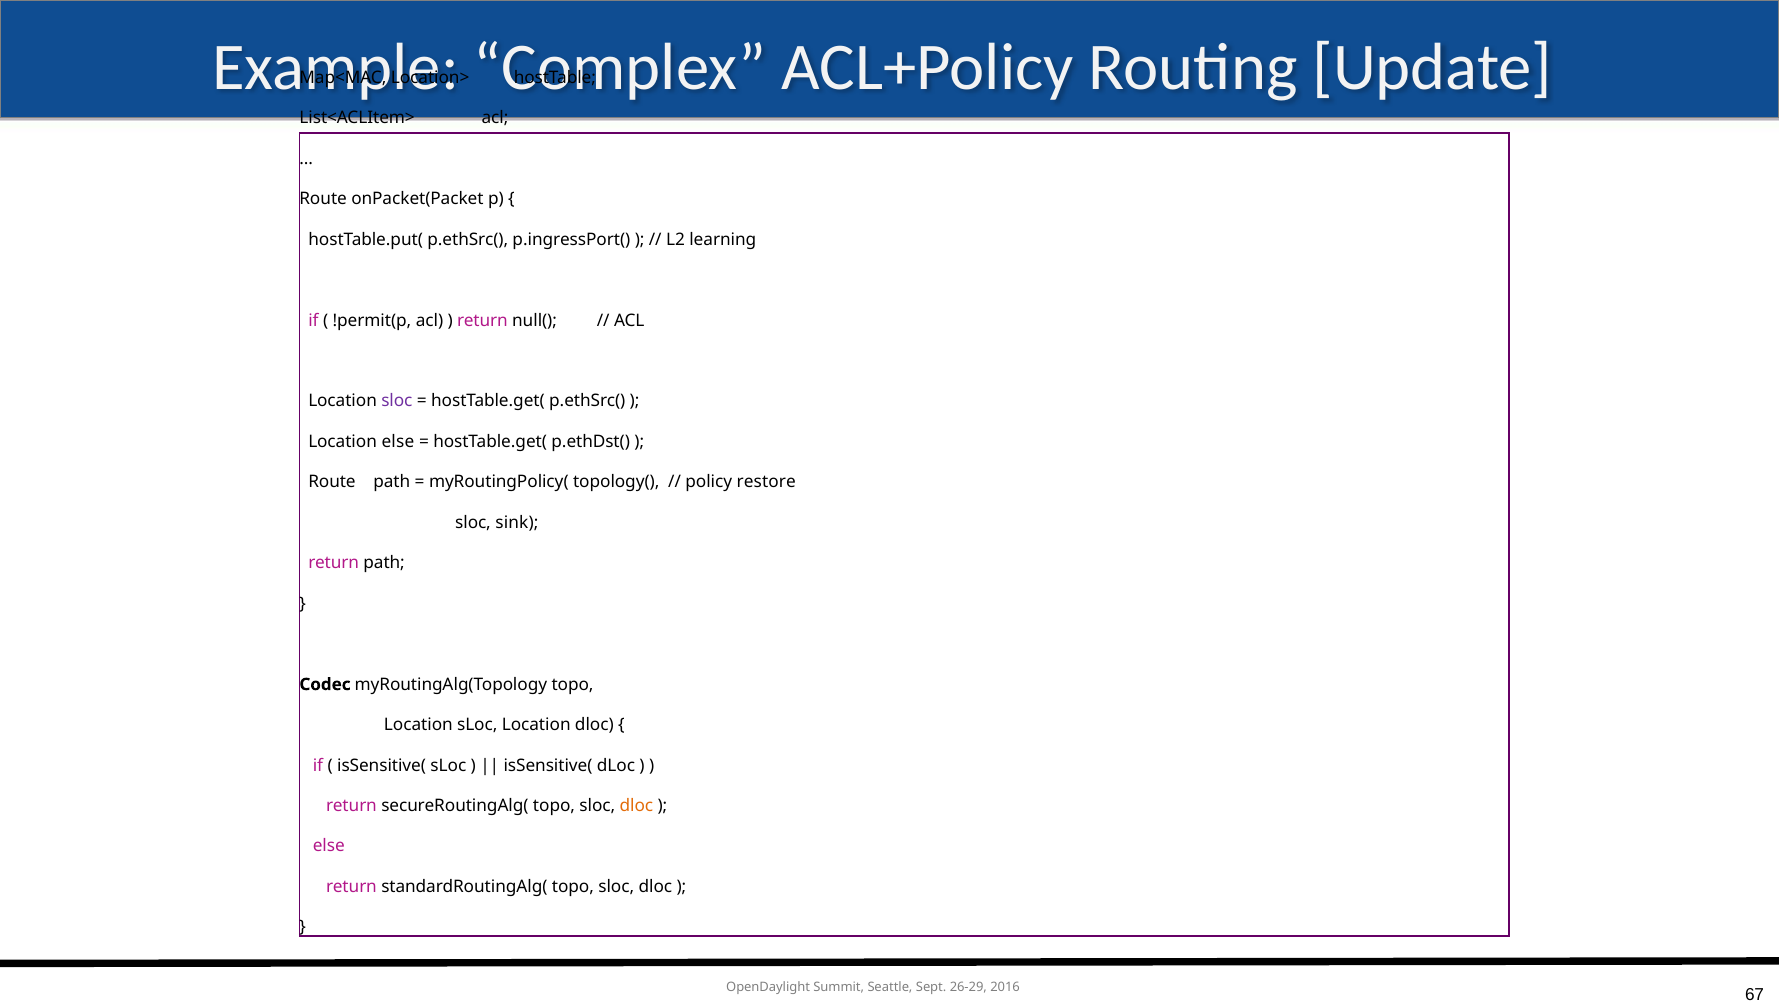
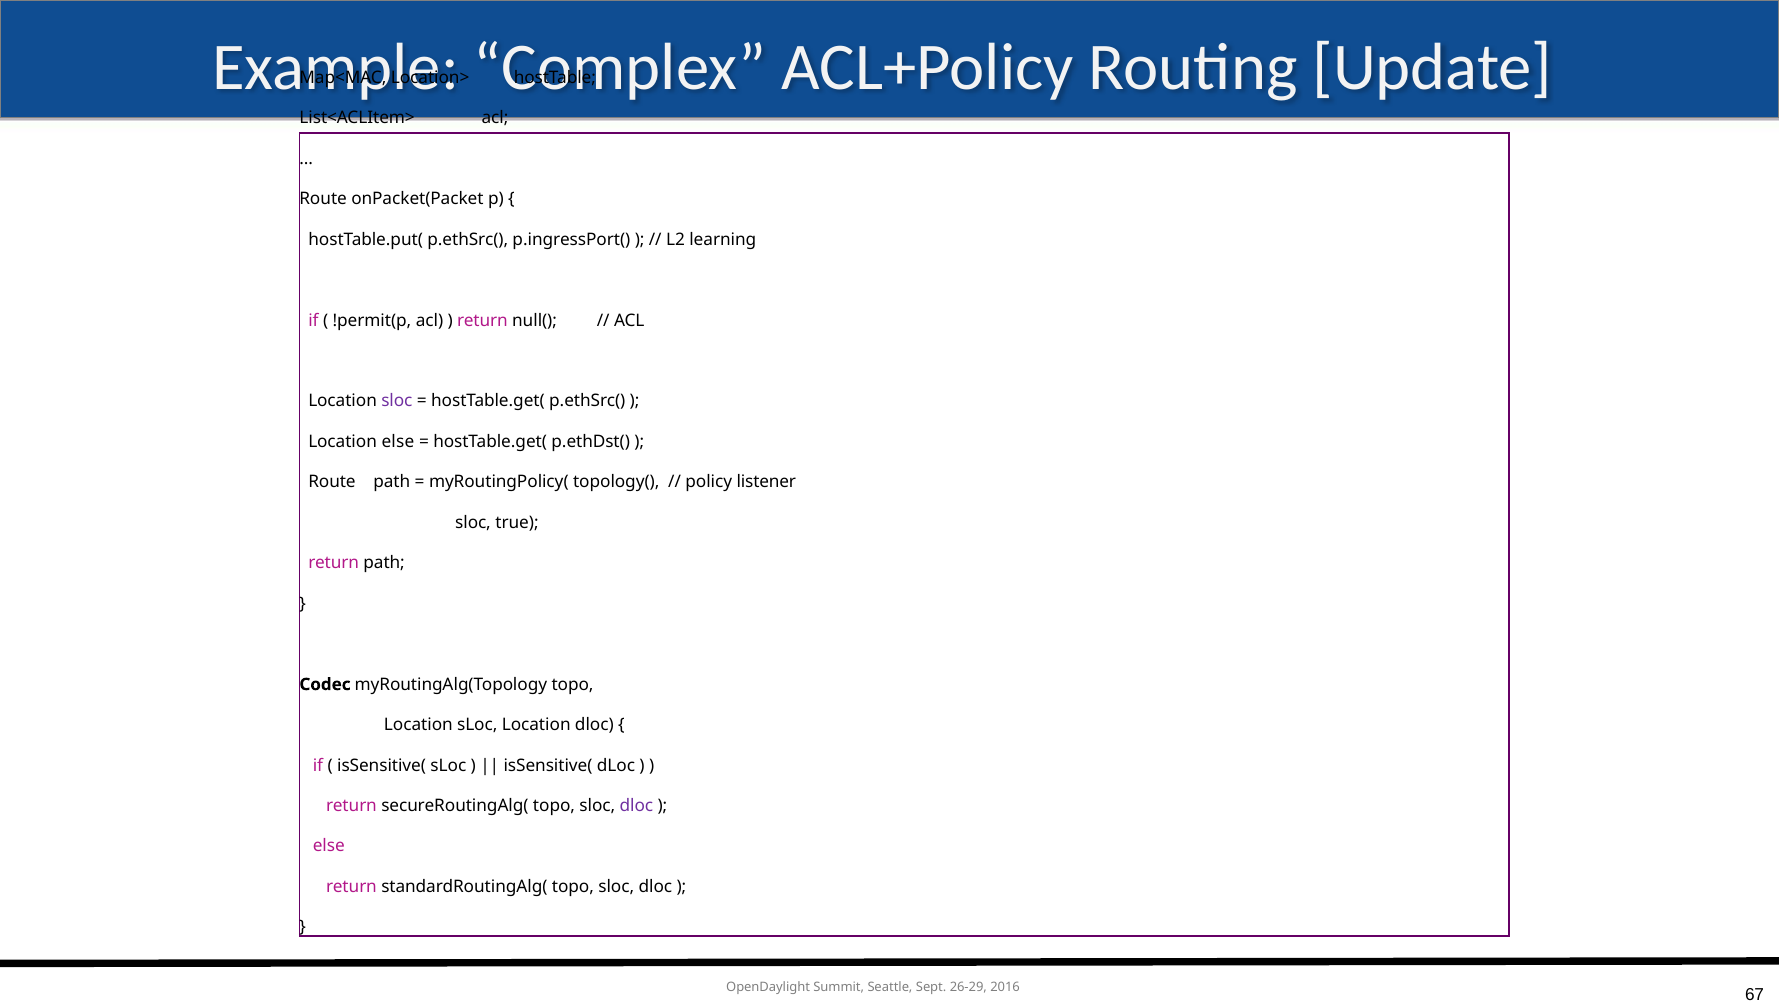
restore: restore -> listener (766, 482)
sink: sink -> true (517, 522)
dloc colour: orange -> purple (636, 806)
